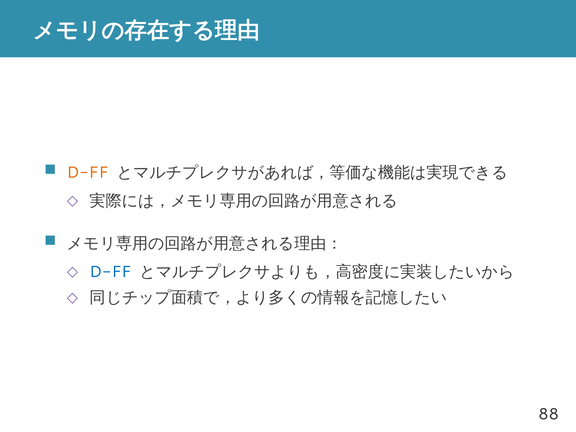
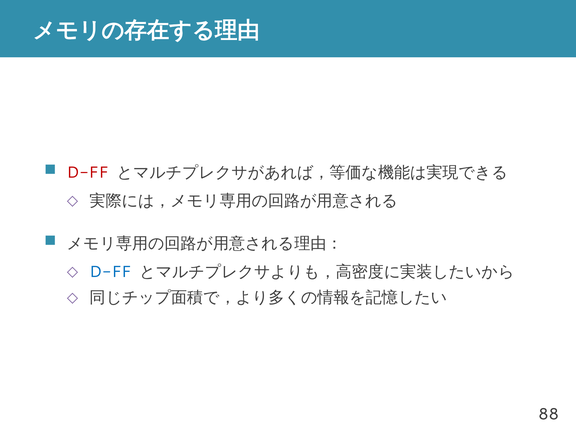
D-FF colour: orange -> red (88, 172)
